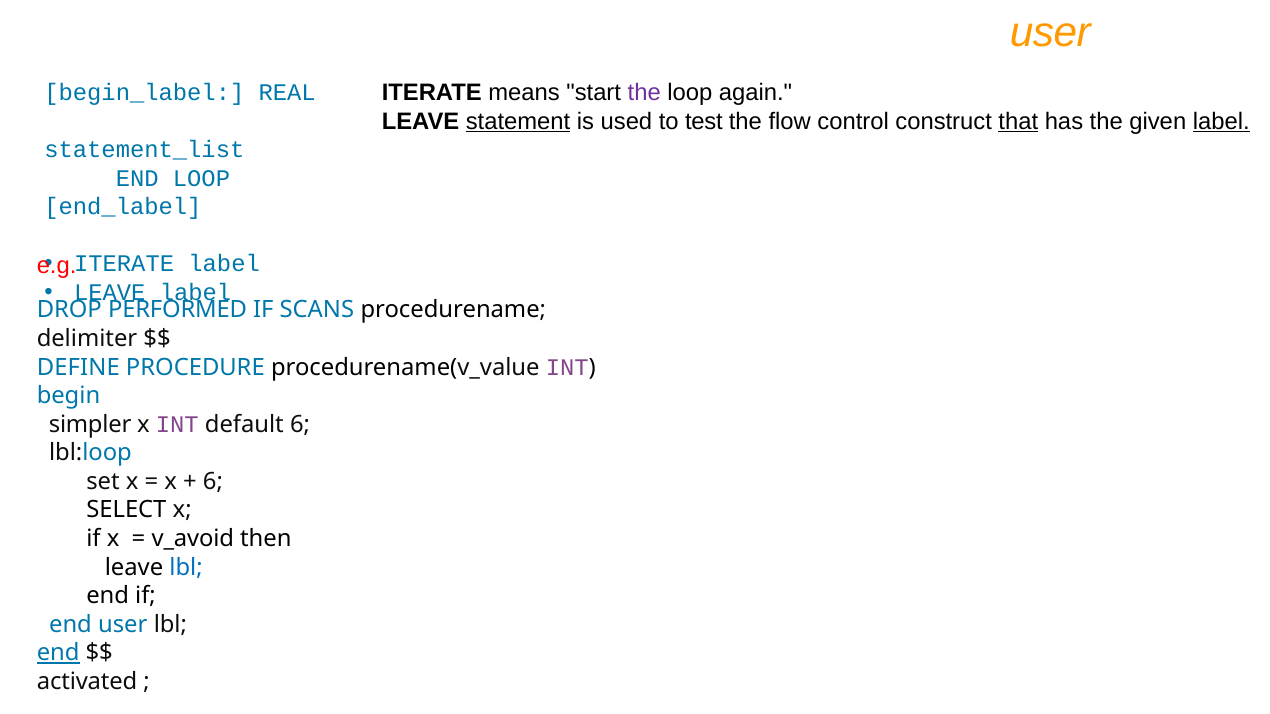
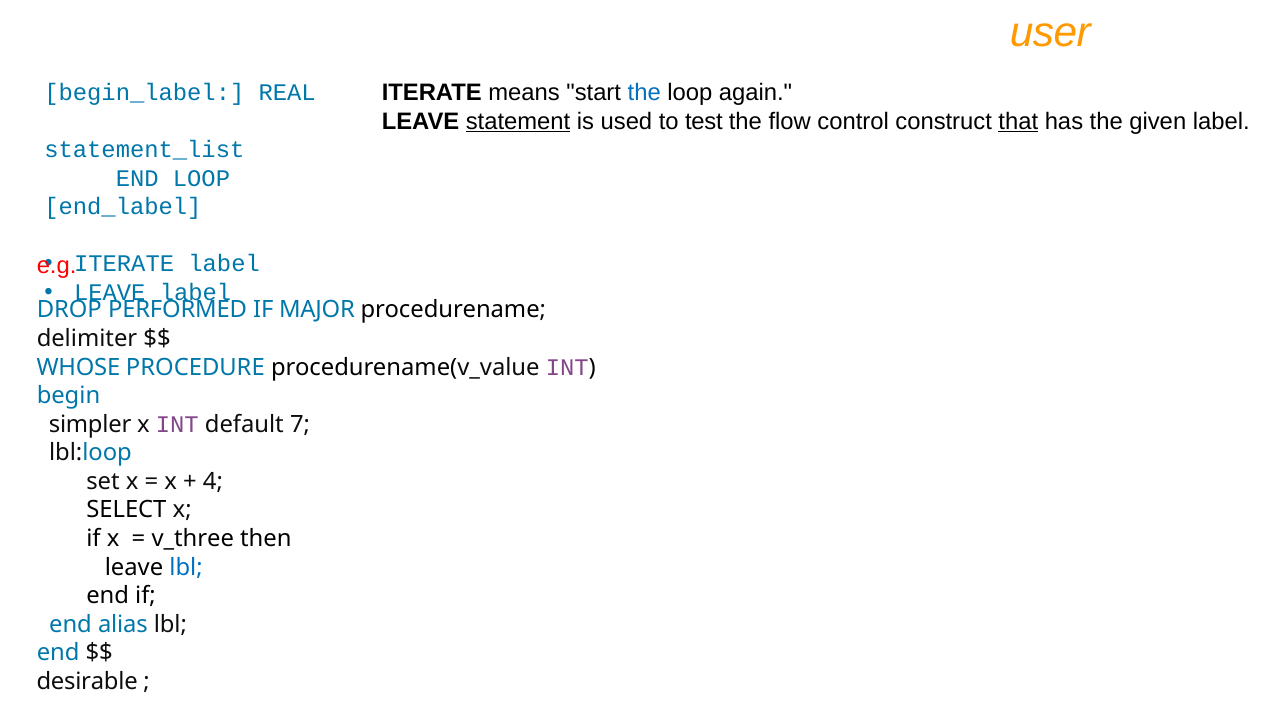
the colour: purple -> blue (644, 93)
label underline: present -> none (1221, 121)
SCANS: SCANS -> MAJOR (317, 310)
DEFINE: DEFINE -> WHOSE (78, 367)
default 6: 6 -> 7 (300, 425)
6: 6 -> 4 (213, 482)
v_avoid: v_avoid -> v_three (193, 539)
end user: user -> alias (123, 625)
end underline: present -> none (58, 653)
activated: activated -> desirable (87, 682)
